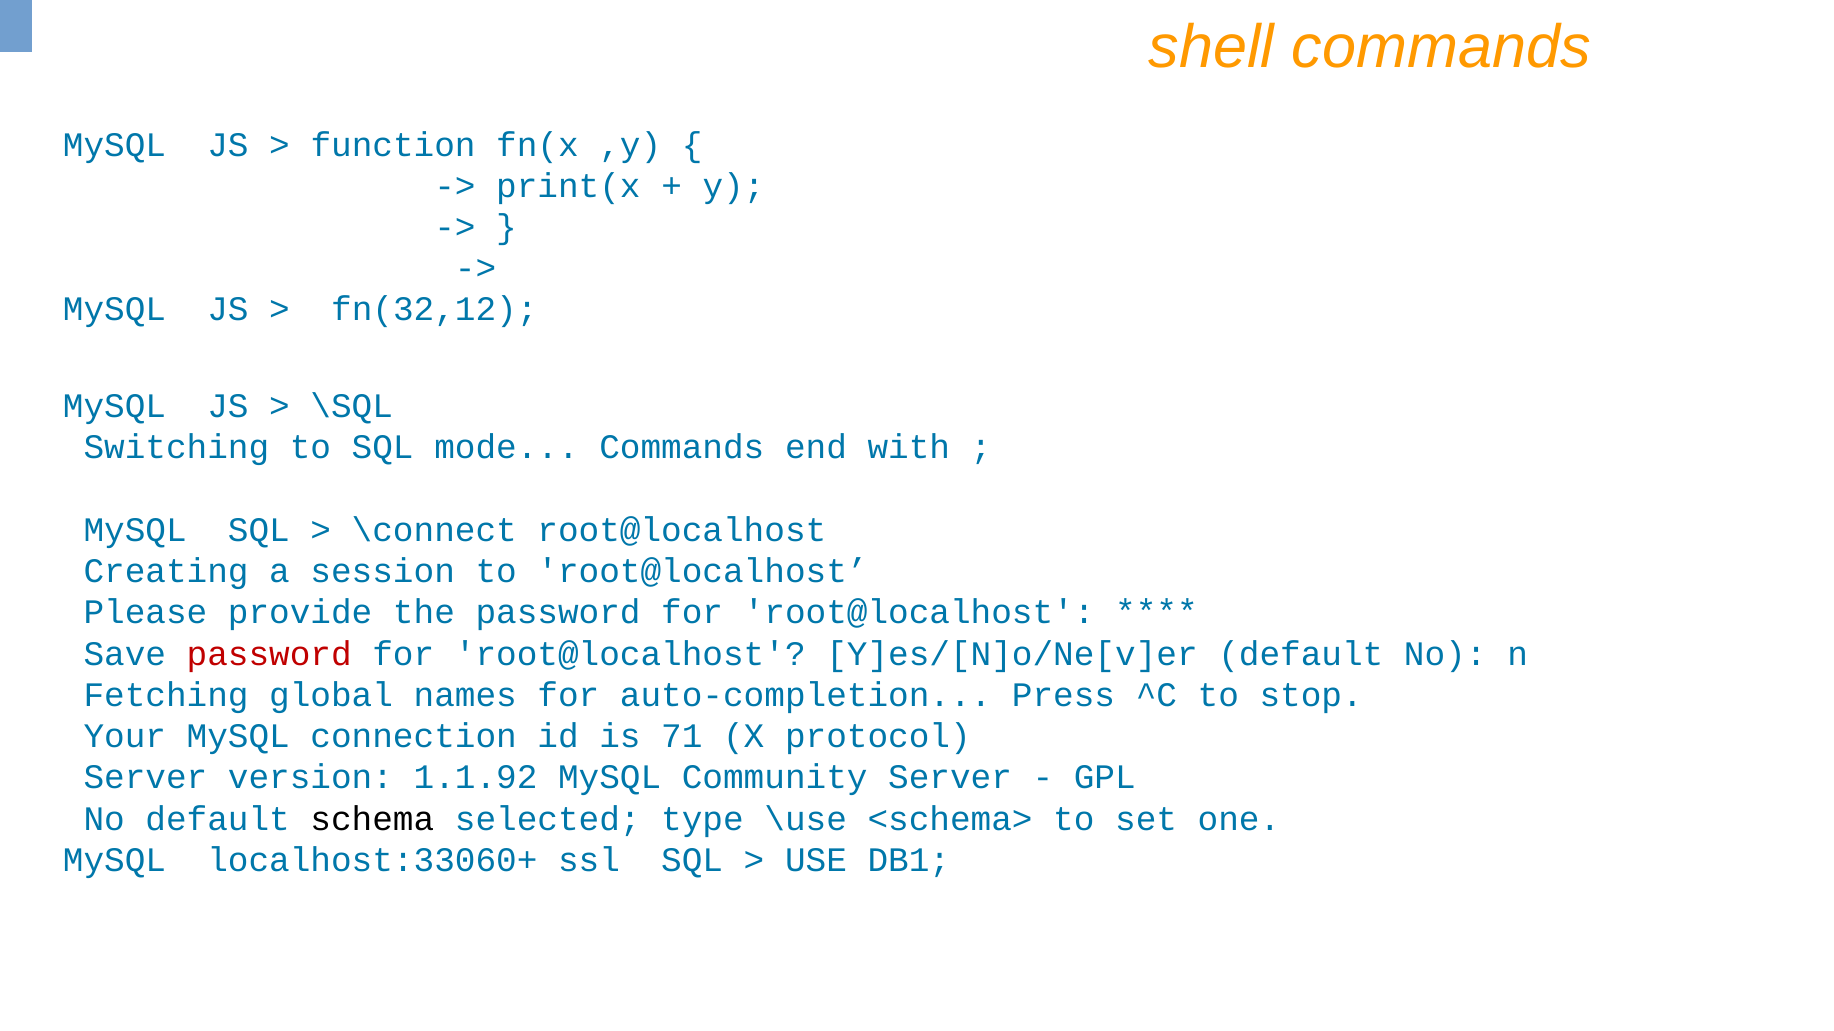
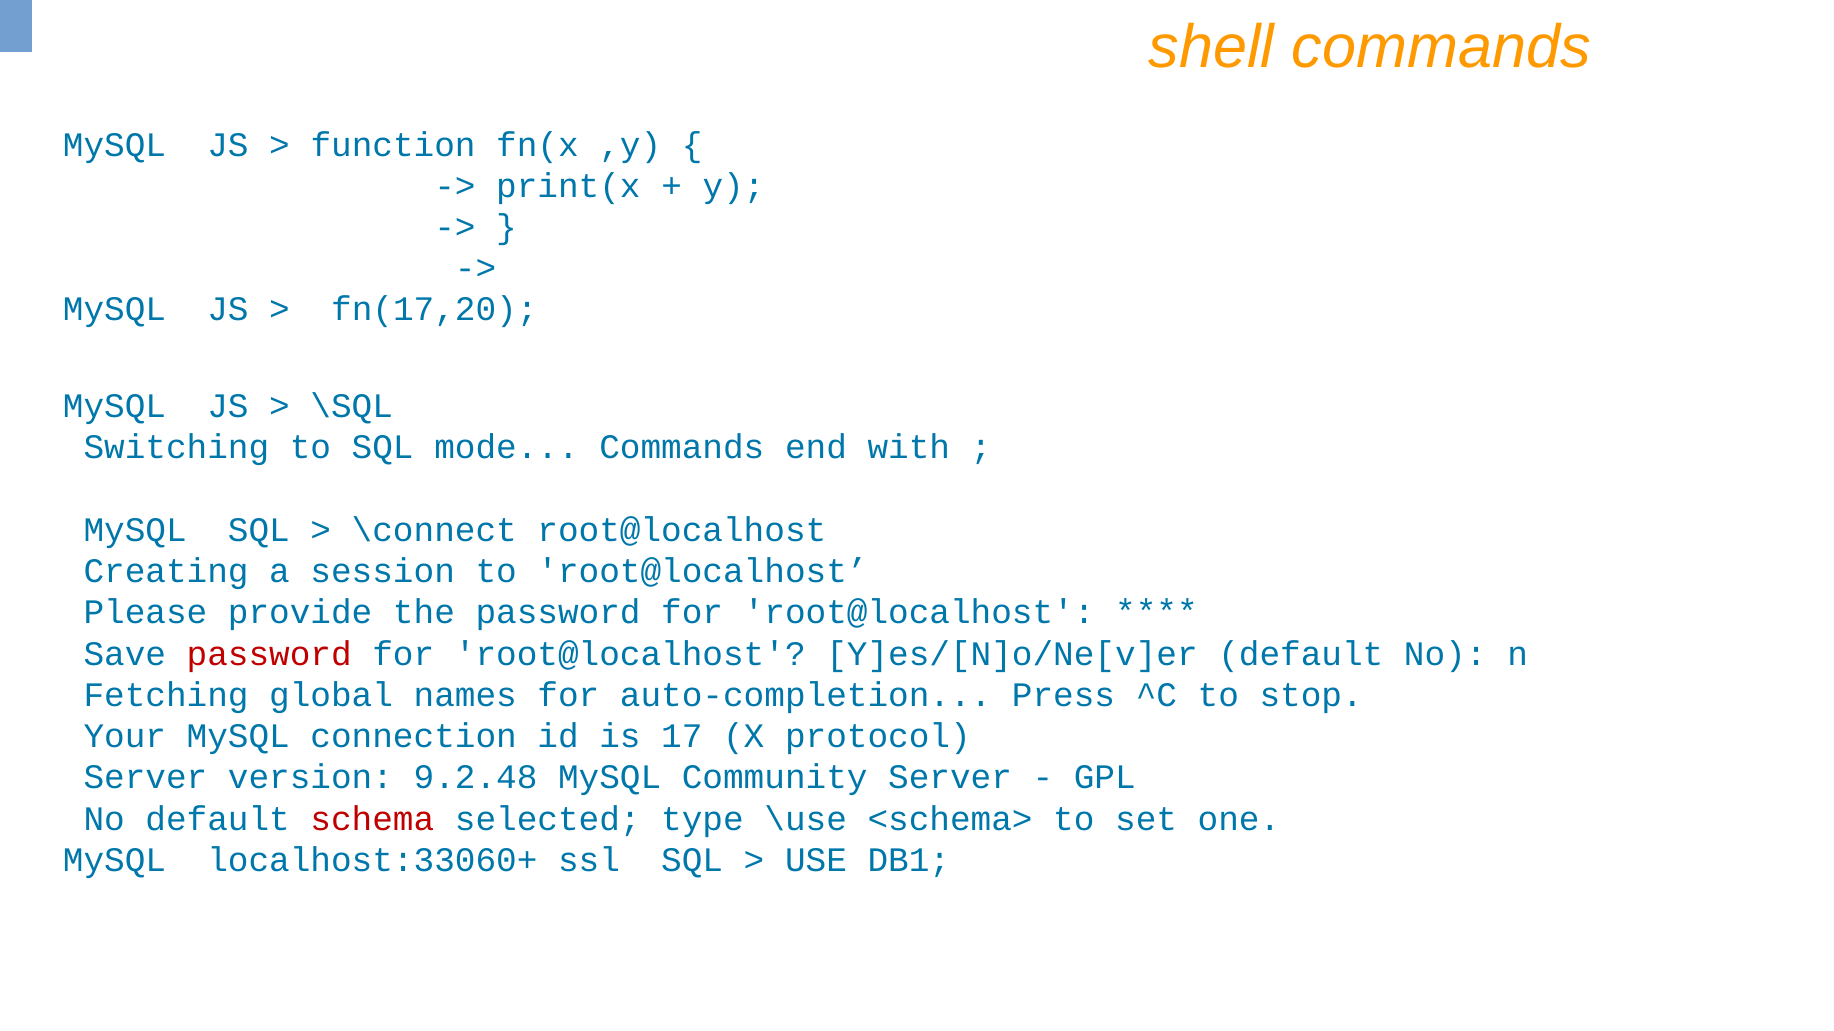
fn(32,12: fn(32,12 -> fn(17,20 (434, 310)
71: 71 -> 17 (682, 737)
1.1.92: 1.1.92 -> 9.2.48 (476, 778)
schema colour: black -> red (372, 819)
